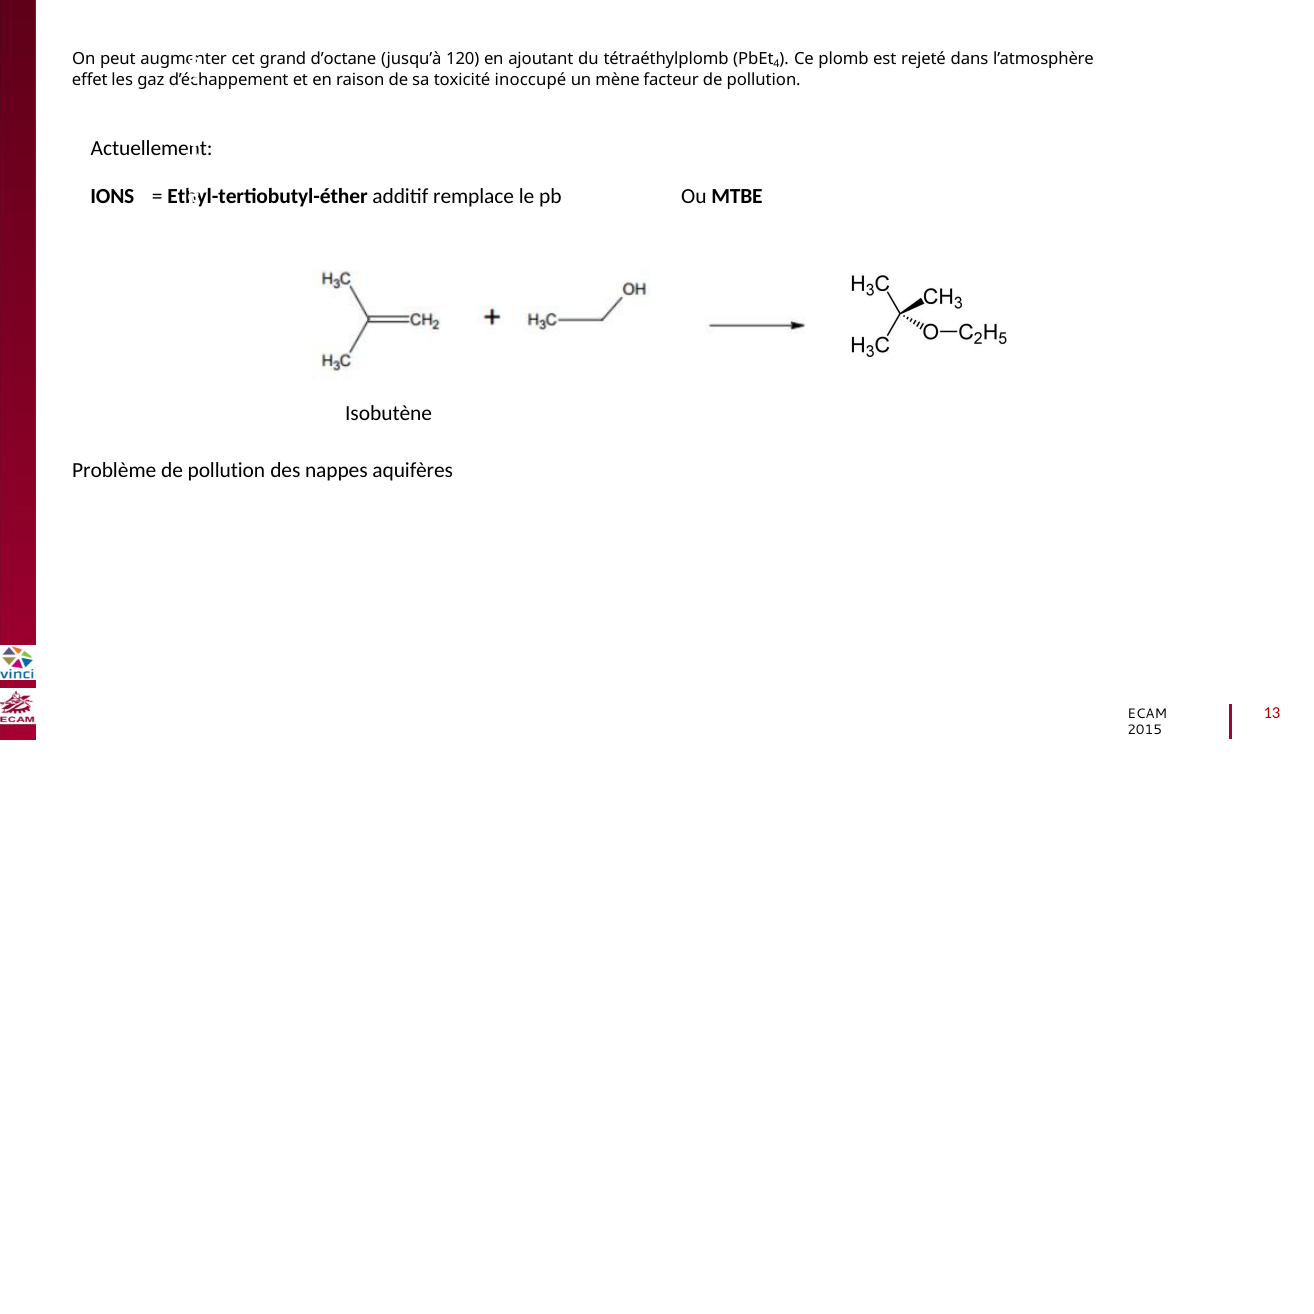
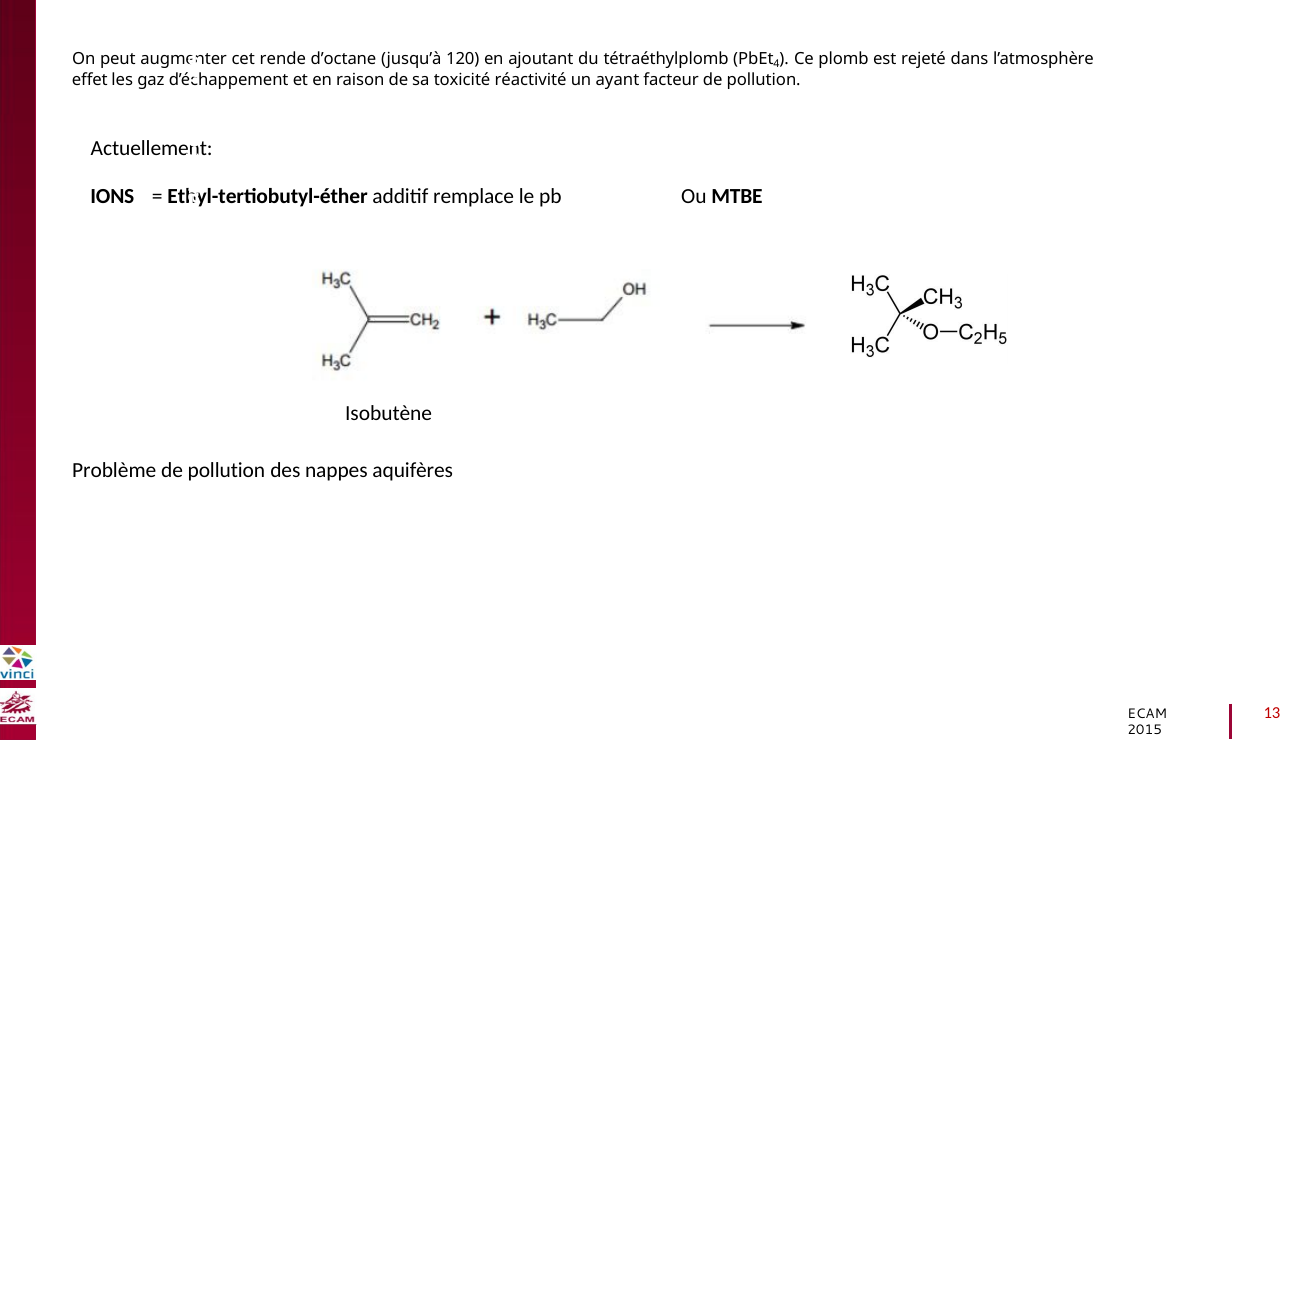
grand: grand -> rende (283, 59)
inoccupé: inoccupé -> réactivité (531, 80)
mène: mène -> ayant (617, 80)
